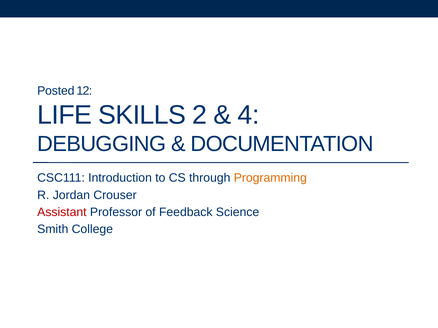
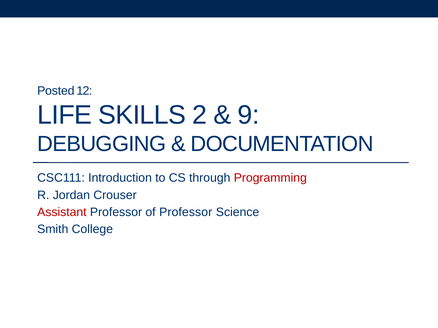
4: 4 -> 9 (249, 115)
Programming colour: orange -> red (270, 178)
of Feedback: Feedback -> Professor (186, 212)
